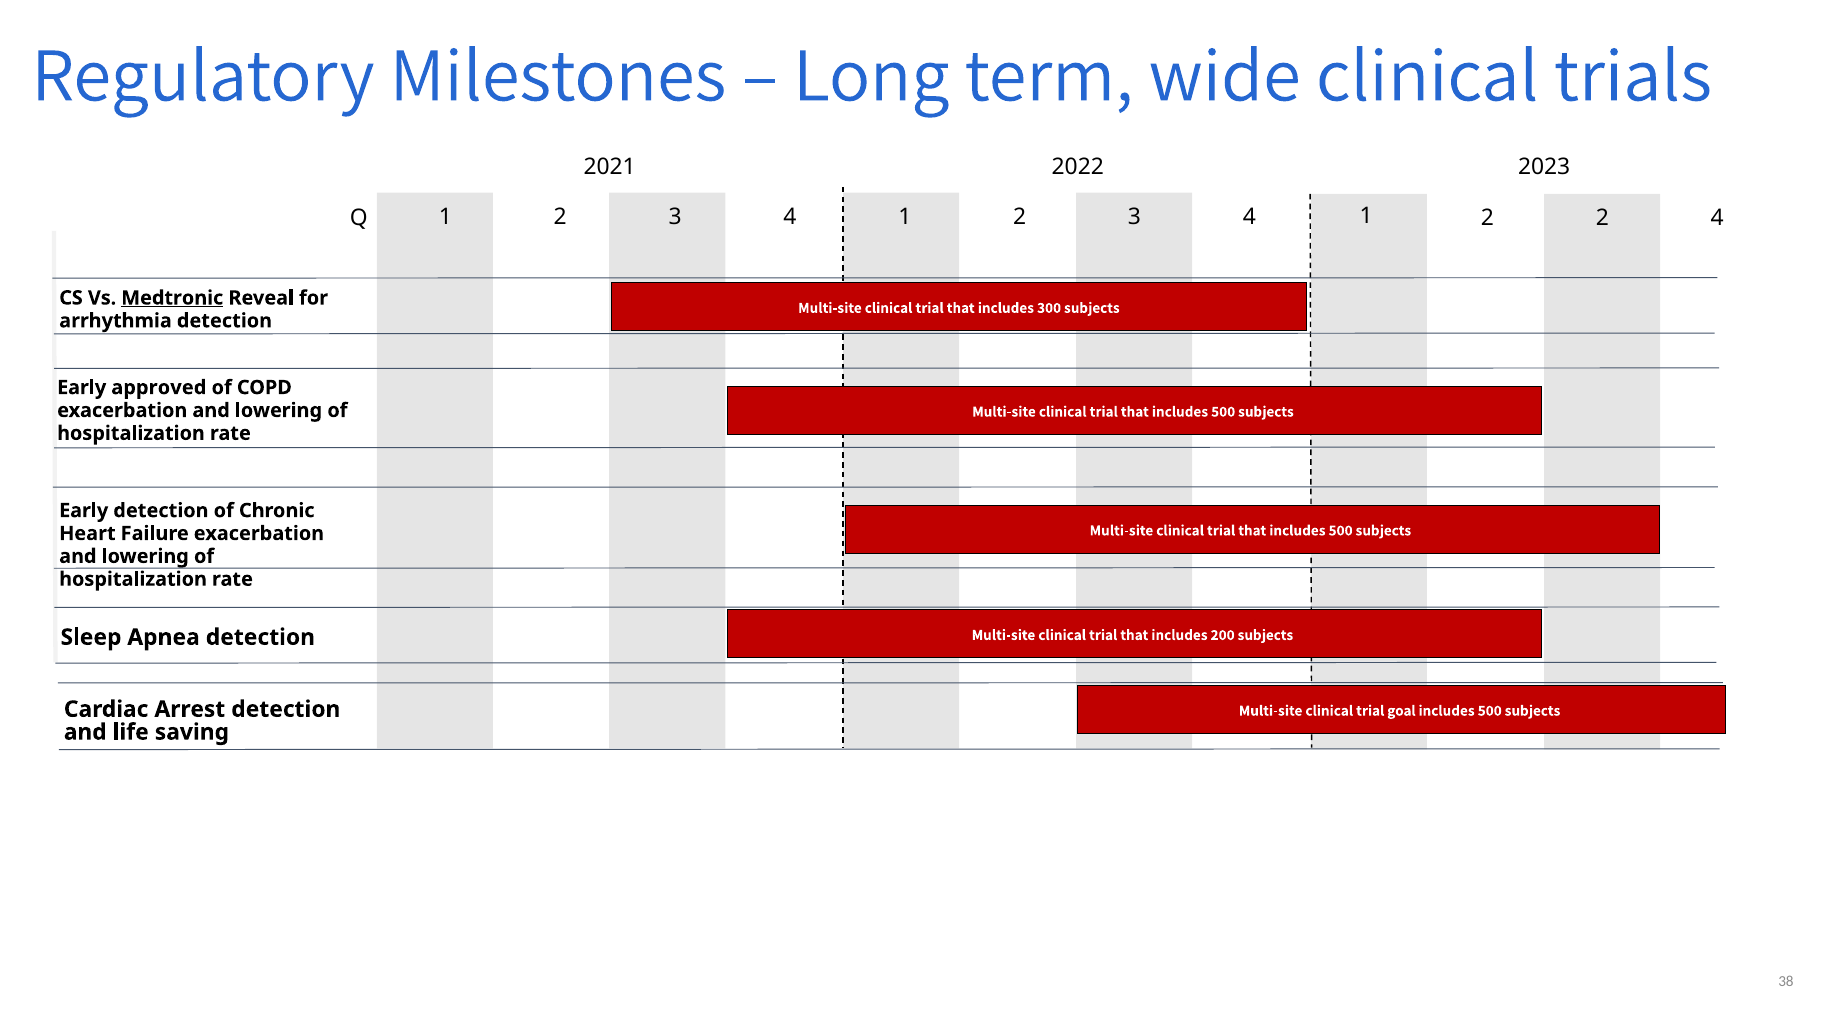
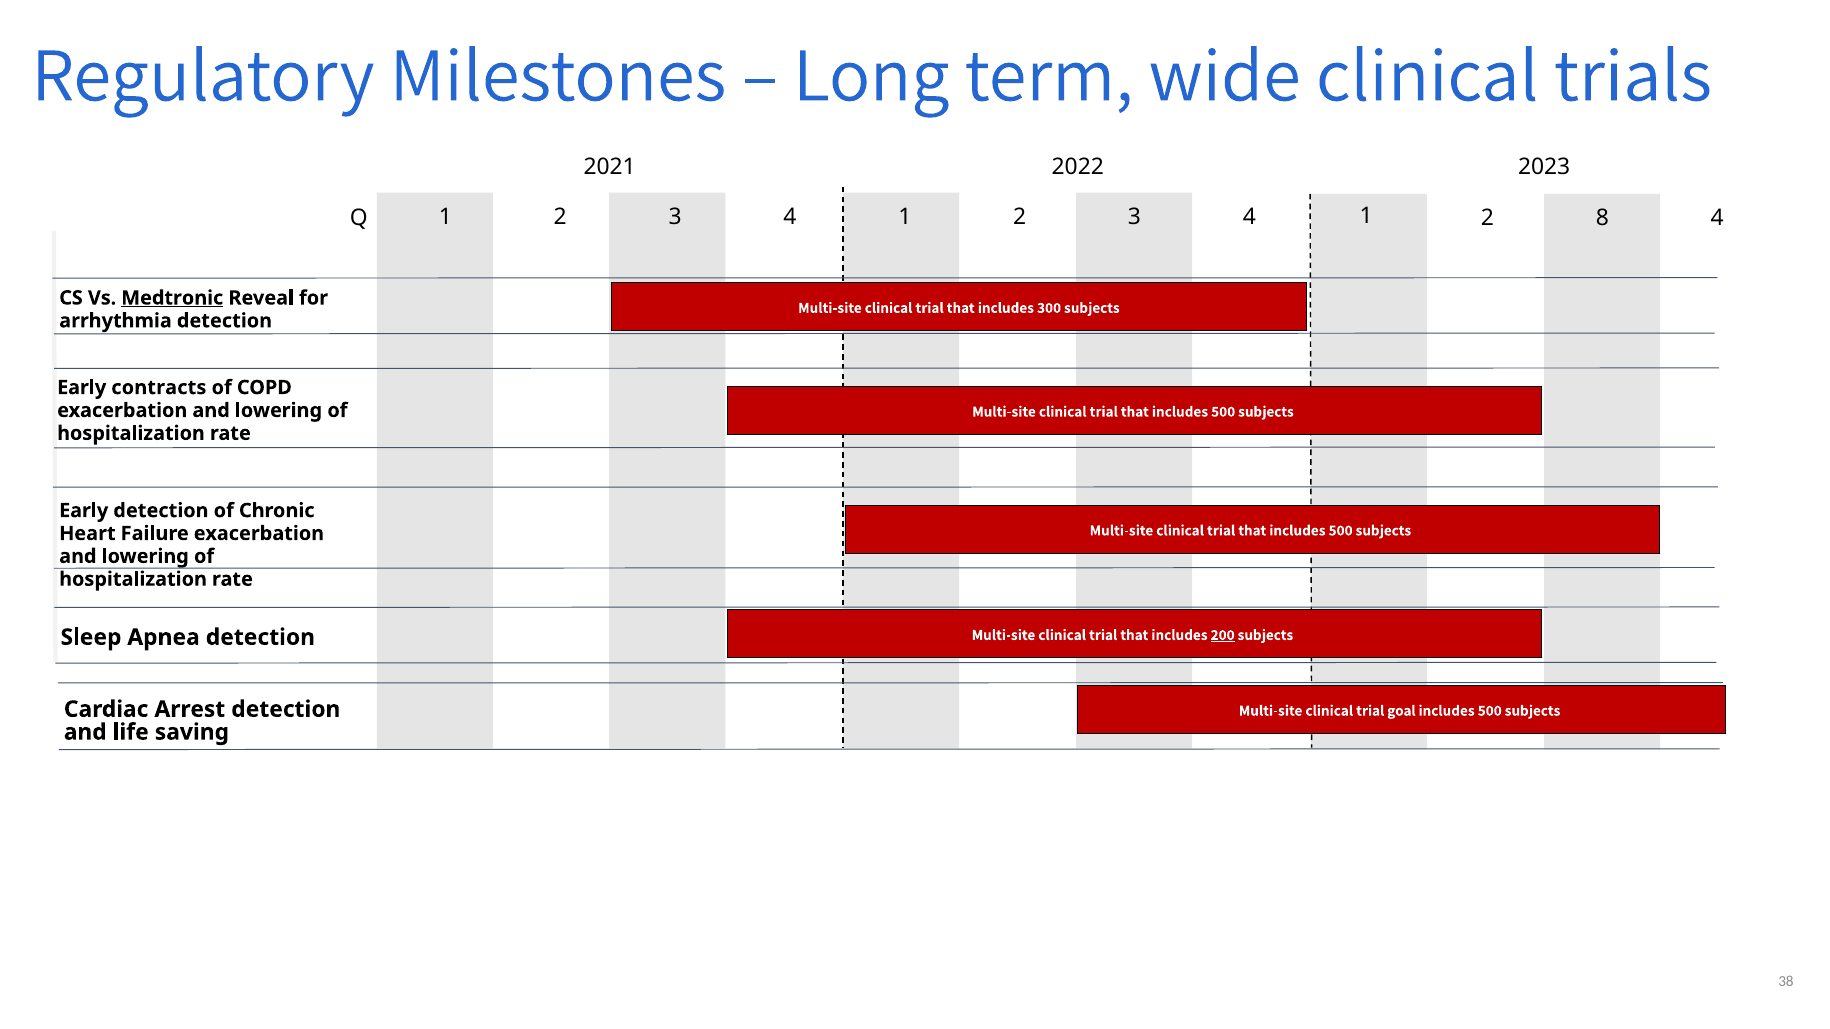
2 2: 2 -> 8 (1602, 218)
approved: approved -> contracts (159, 388)
200 underline: none -> present (1223, 635)
